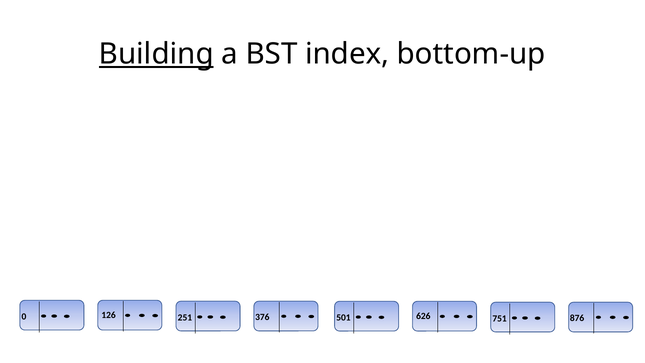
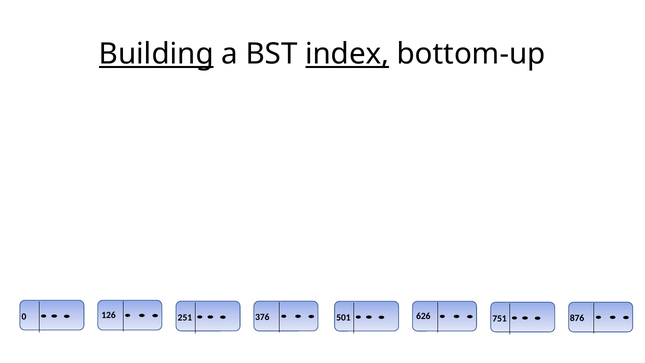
index underline: none -> present (347, 54)
